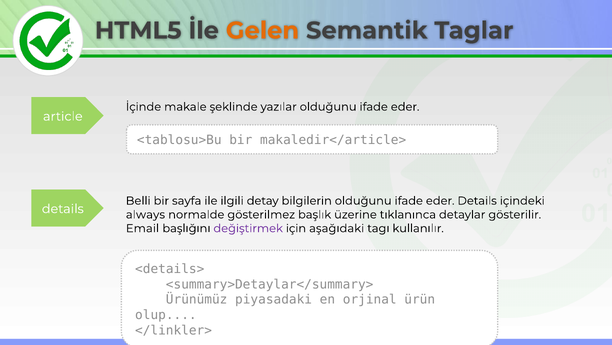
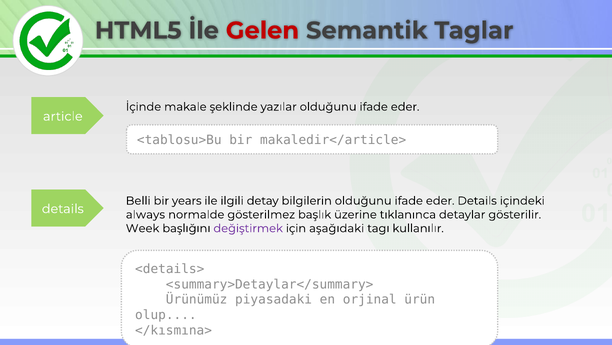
Gelen colour: orange -> red (262, 30)
sayfa: sayfa -> years (187, 200)
Email: Email -> Week (143, 228)
</linkler>: </linkler> -> </kısmına> (174, 330)
